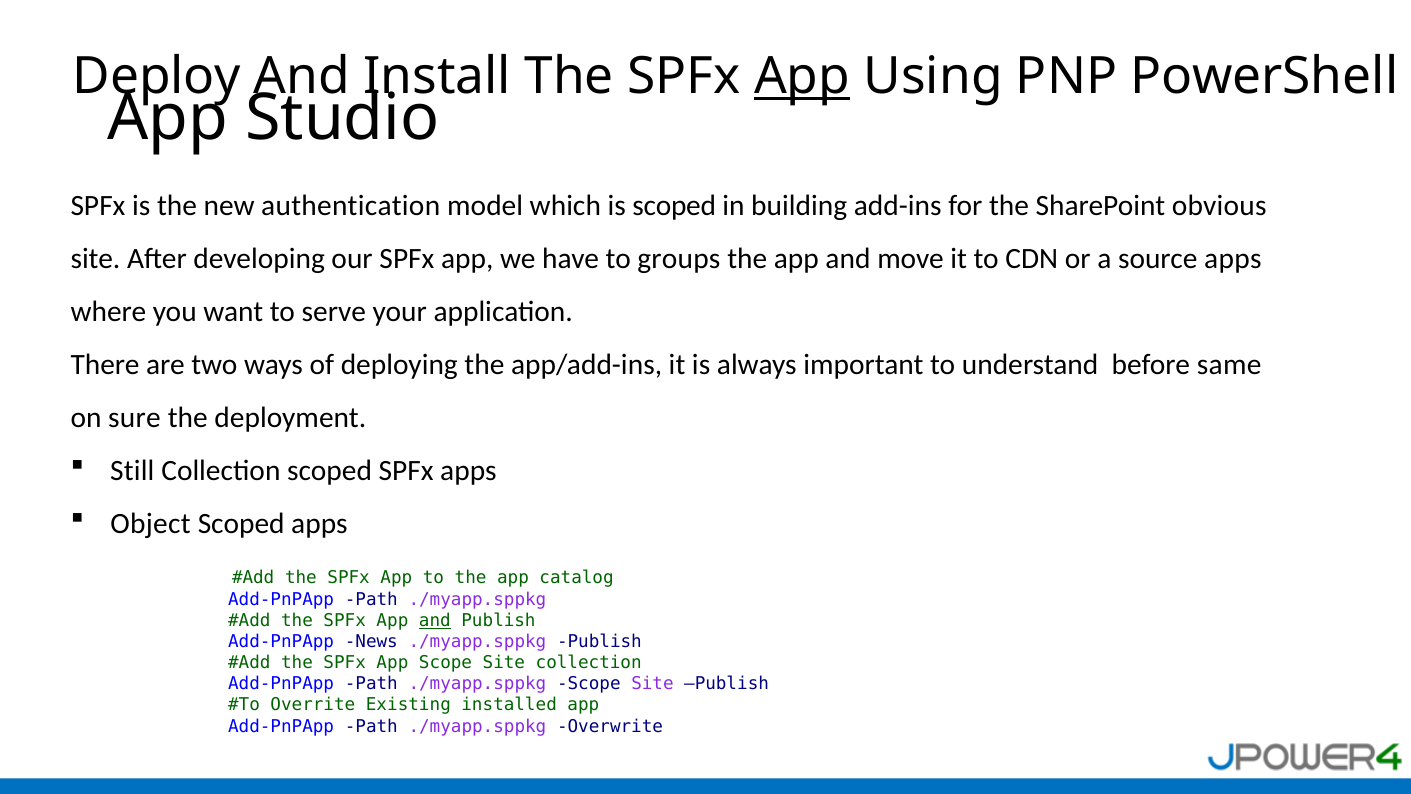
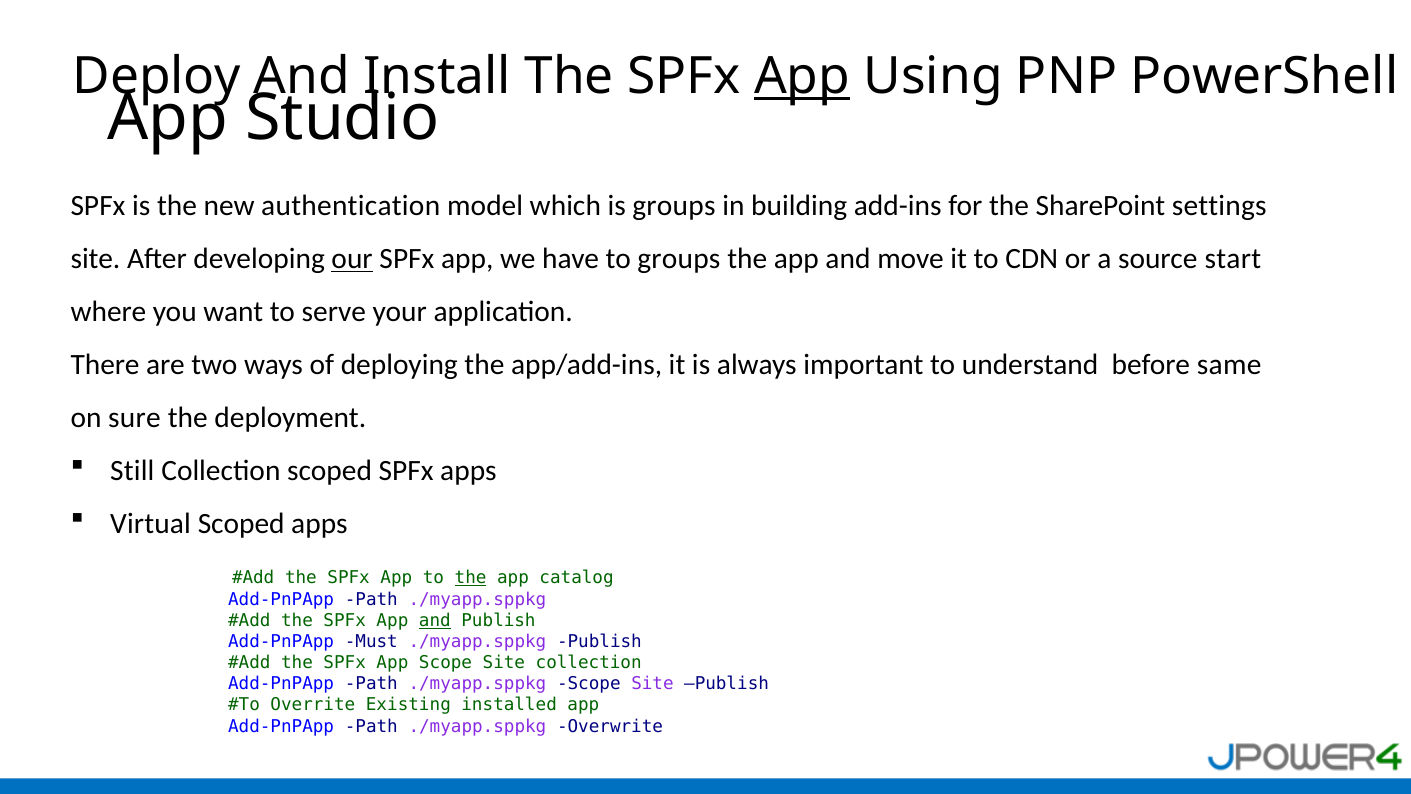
is scoped: scoped -> groups (674, 206)
obvious: obvious -> settings (1219, 206)
our underline: none -> present (352, 259)
source apps: apps -> start (1233, 259)
Object: Object -> Virtual (151, 523)
the underline: none -> present (471, 578)
News: News -> Must (371, 641)
